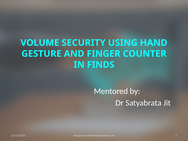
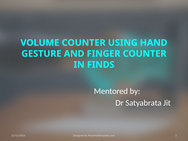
VOLUME SECURITY: SECURITY -> COUNTER (84, 43)
